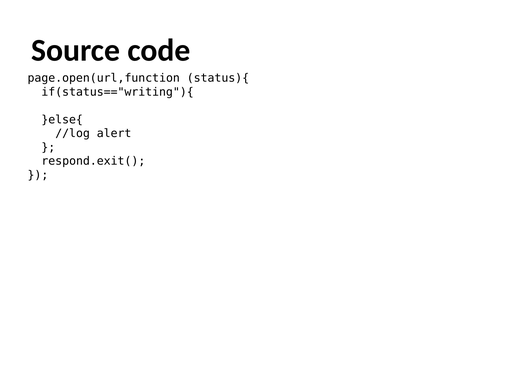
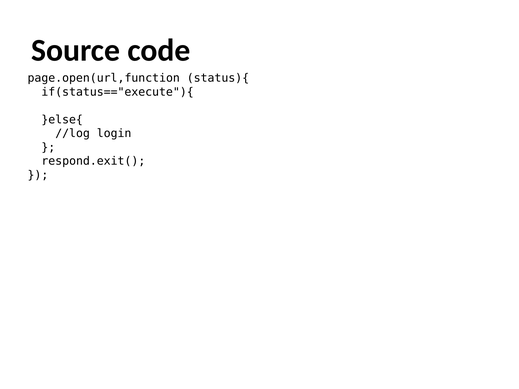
if(status=="writing"){: if(status=="writing"){ -> if(status=="execute"){ (118, 92)
alert: alert -> login (114, 134)
